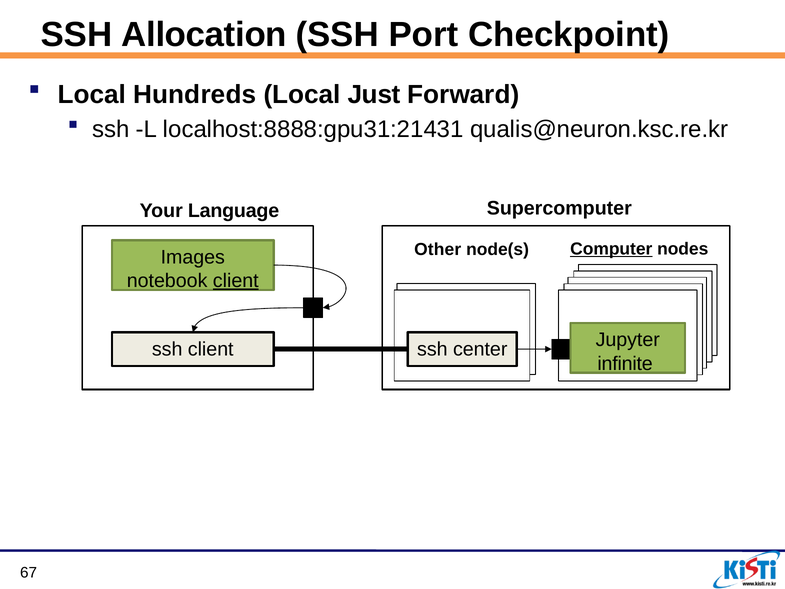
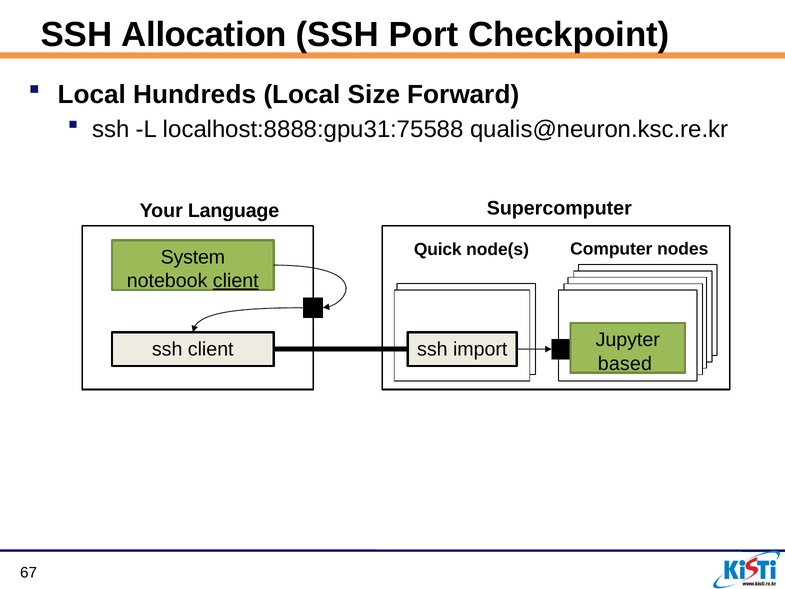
Just: Just -> Size (374, 94)
localhost:8888:gpu31:21431: localhost:8888:gpu31:21431 -> localhost:8888:gpu31:75588 (313, 129)
Other: Other -> Quick (438, 250)
Computer underline: present -> none (611, 249)
Images: Images -> System (193, 257)
center: center -> import (480, 349)
infinite: infinite -> based (625, 363)
